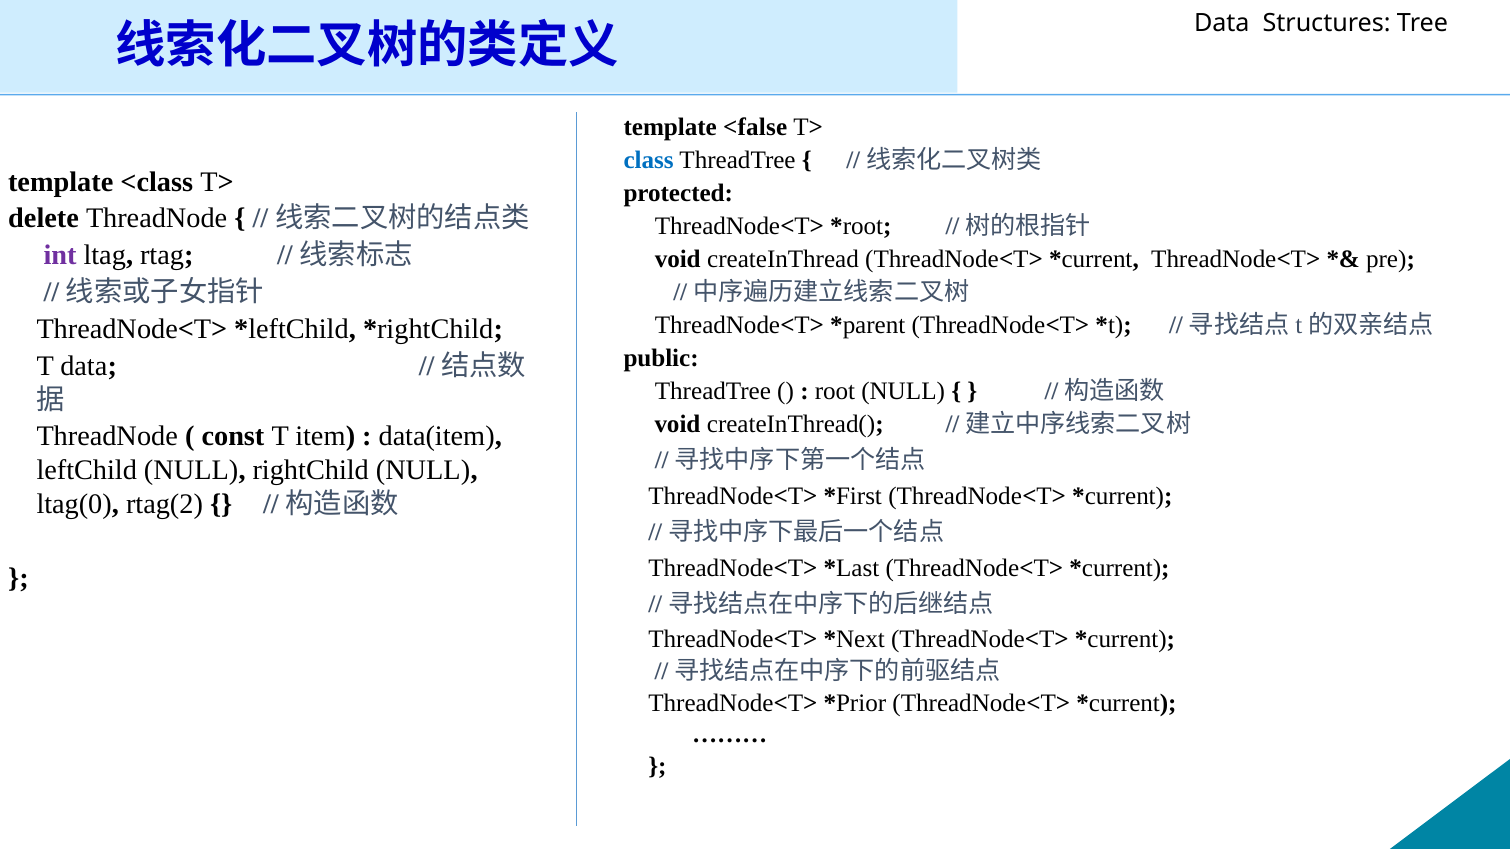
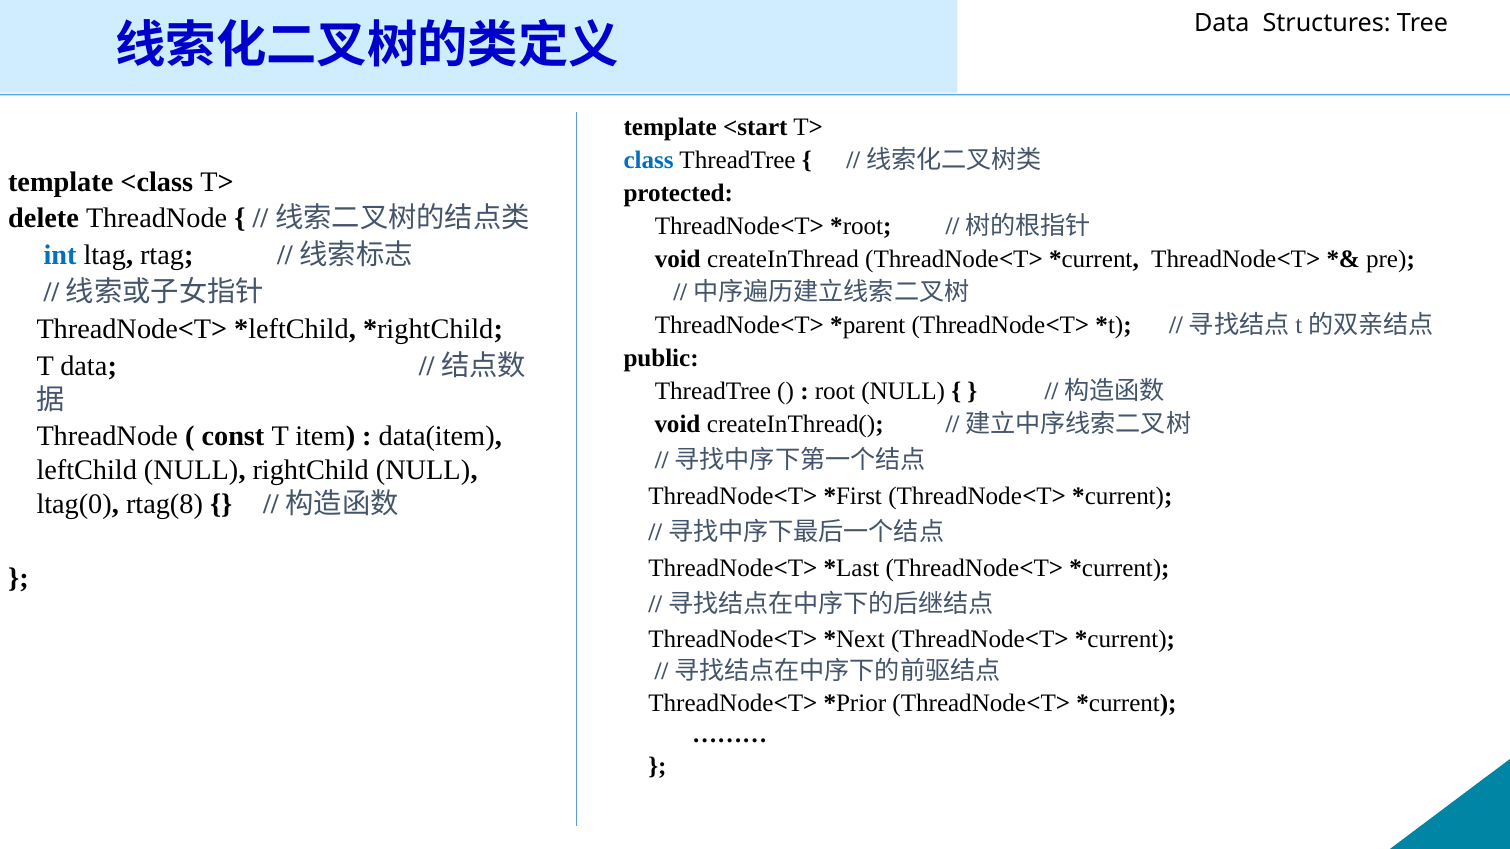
<false: <false -> <start (755, 127)
int colour: purple -> blue (60, 255)
rtag(2: rtag(2 -> rtag(8 (164, 505)
